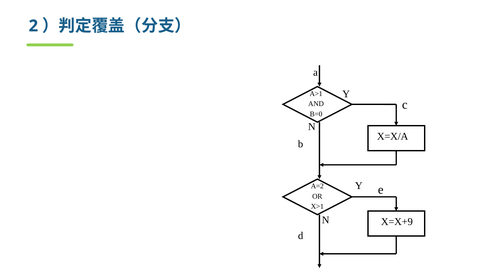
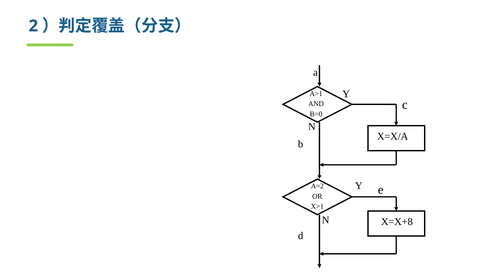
X=X+9: X=X+9 -> X=X+8 (397, 221)
